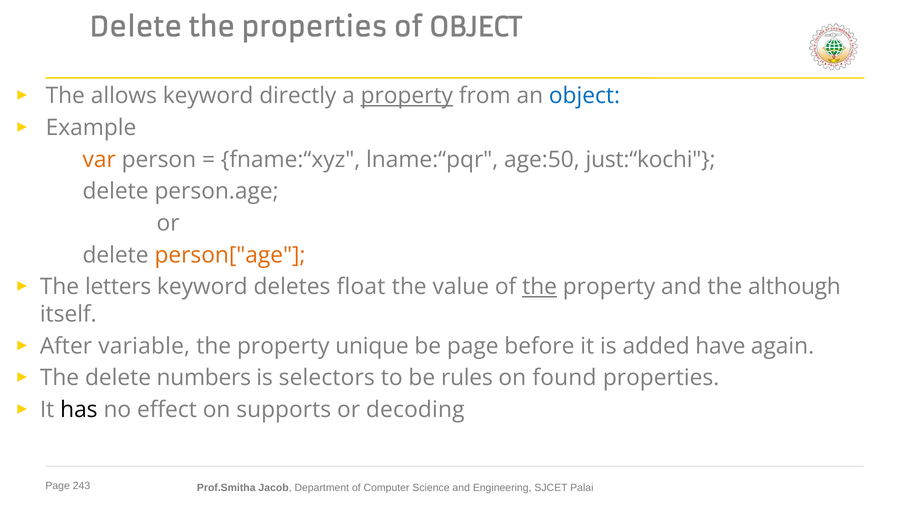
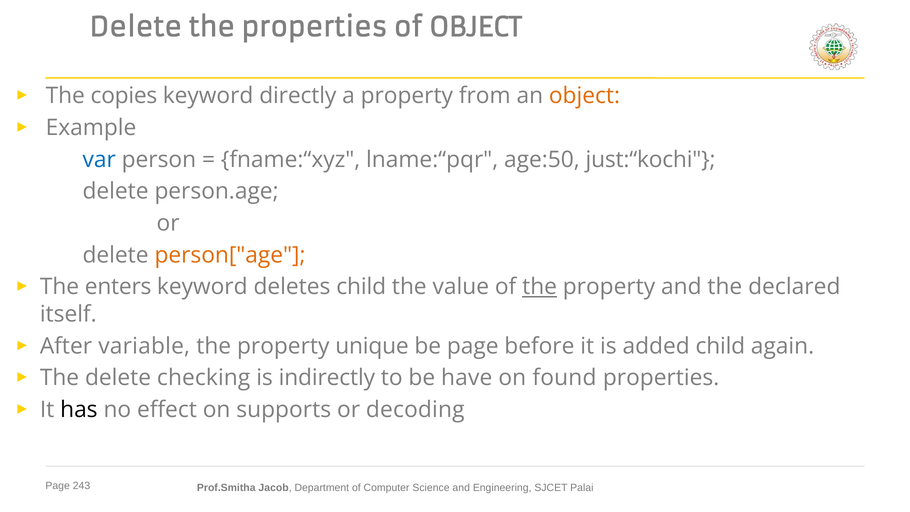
allows: allows -> copies (124, 96)
property underline: present -> none (407, 96)
object colour: blue -> orange (584, 96)
var colour: orange -> blue (99, 160)
letters: letters -> enters (118, 287)
deletes float: float -> child (361, 287)
although: although -> declared (794, 287)
added have: have -> child (720, 346)
numbers: numbers -> checking (204, 378)
selectors: selectors -> indirectly (327, 378)
rules: rules -> have (467, 378)
